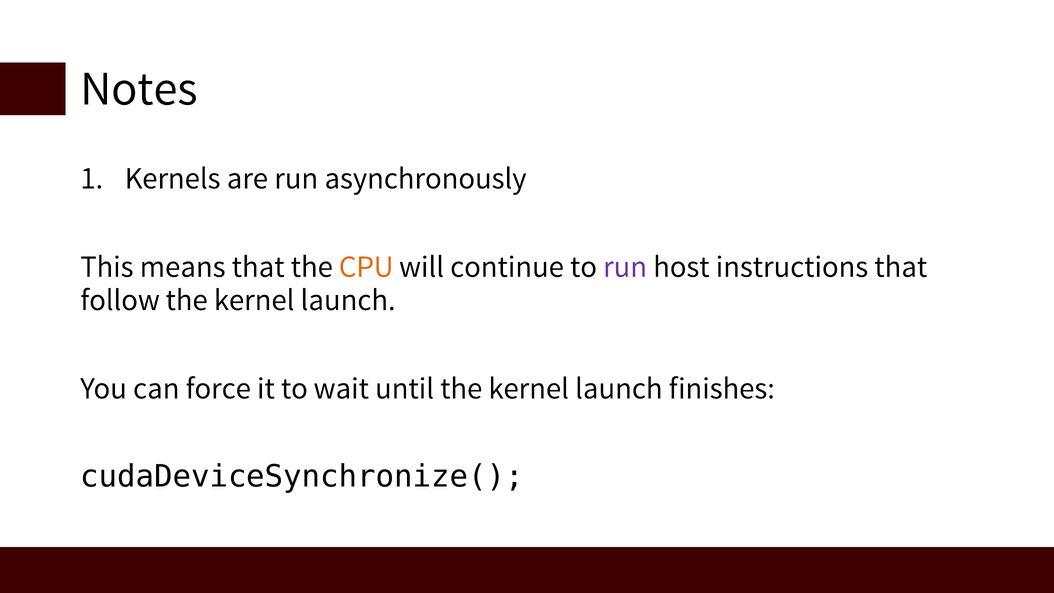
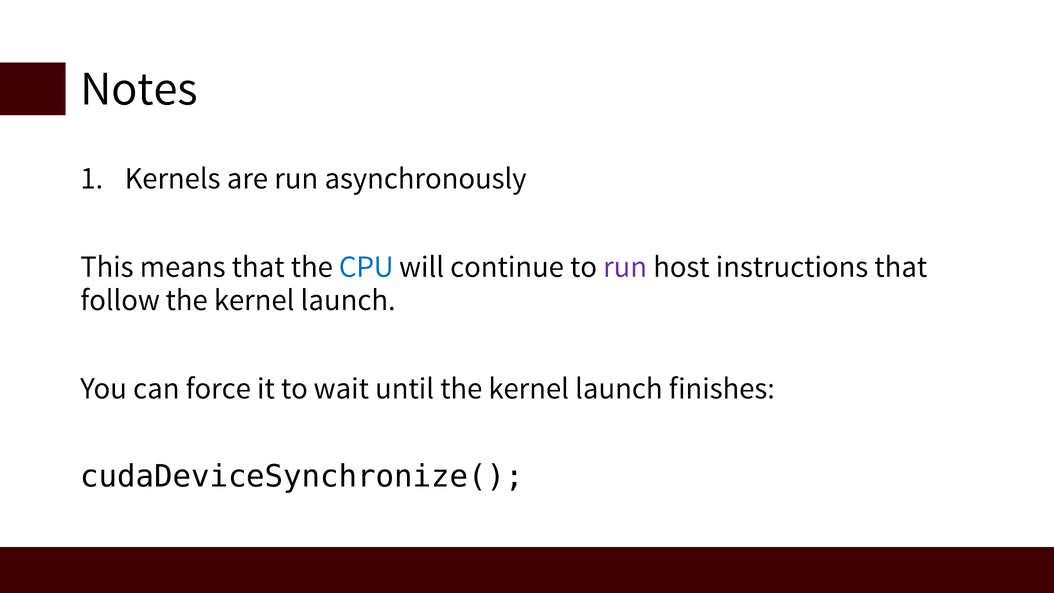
CPU colour: orange -> blue (366, 267)
